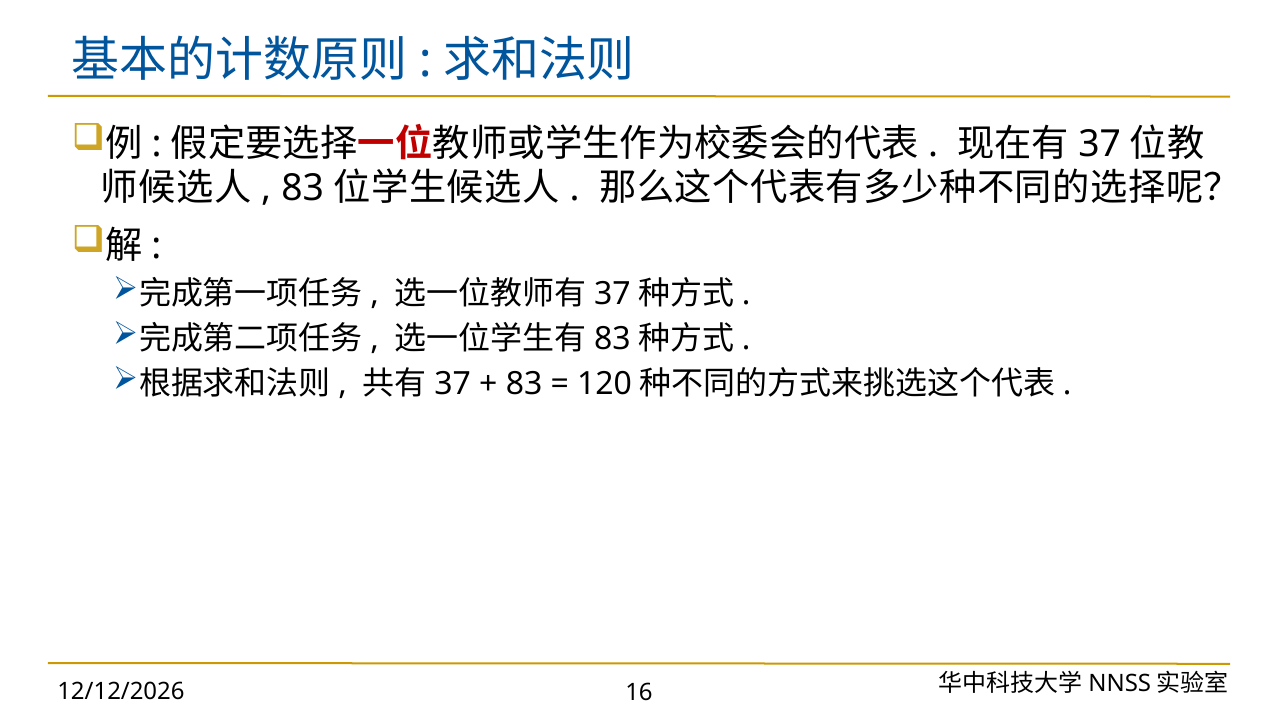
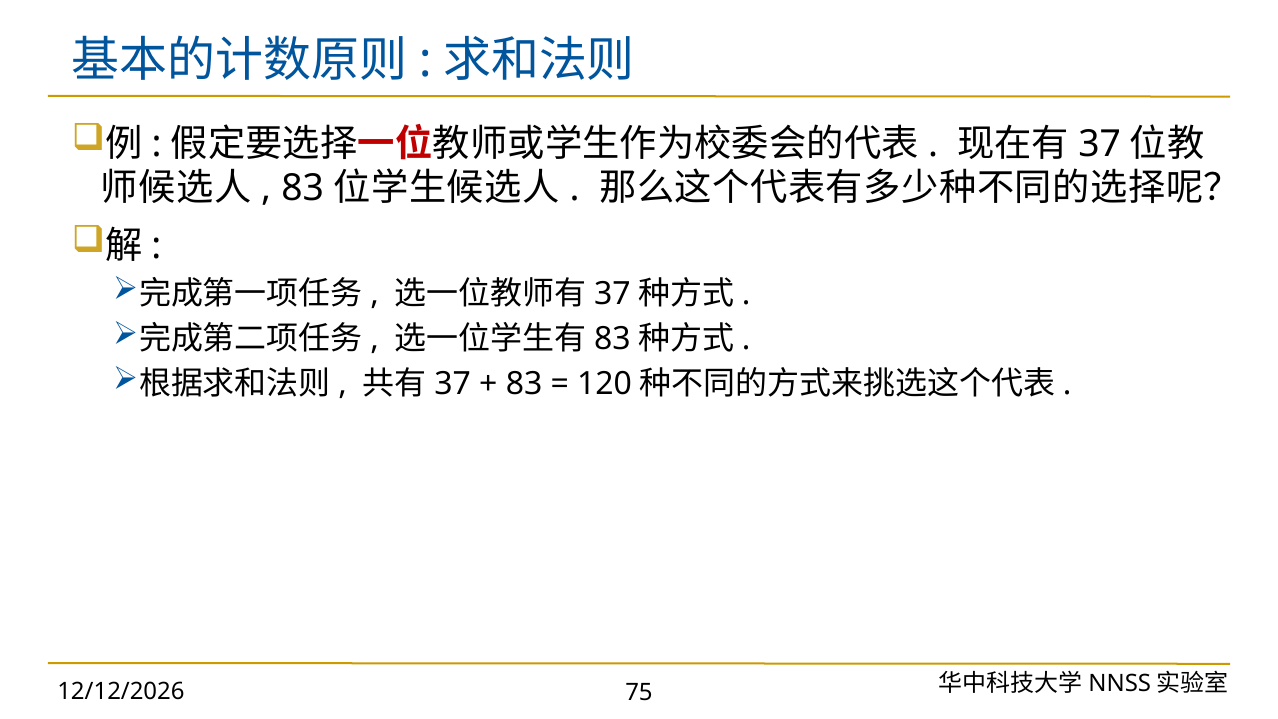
16: 16 -> 75 (639, 692)
